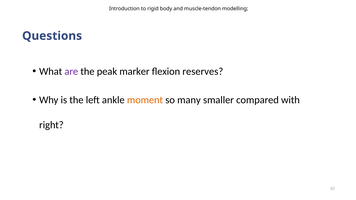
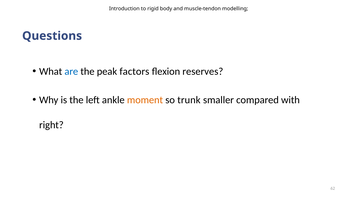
are colour: purple -> blue (71, 72)
marker: marker -> factors (134, 72)
many: many -> trunk (189, 100)
